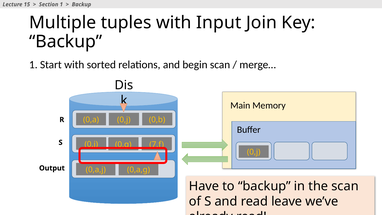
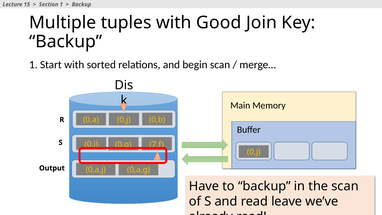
Input: Input -> Good (219, 23)
